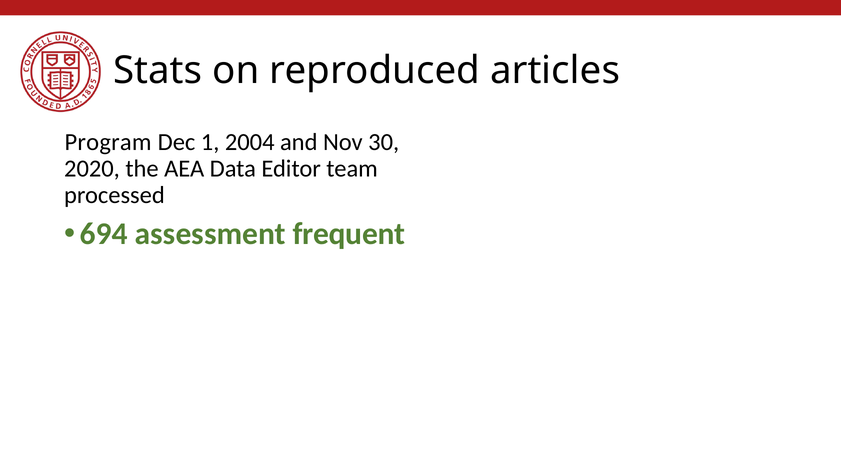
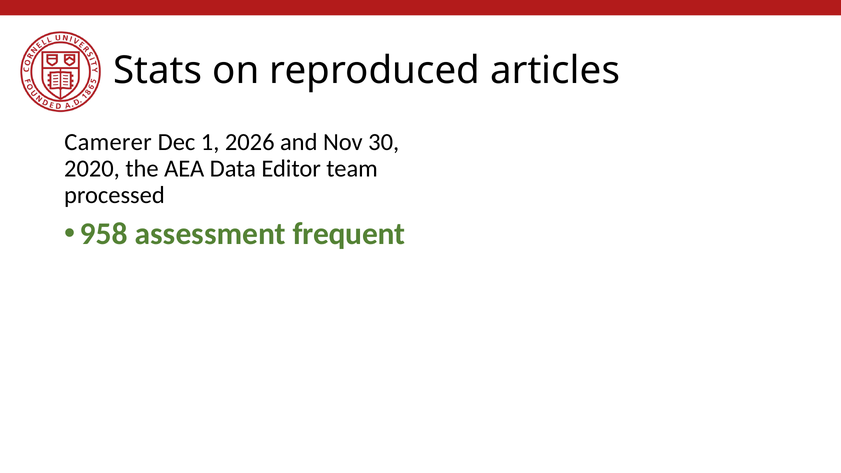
Program: Program -> Camerer (108, 142)
2004: 2004 -> 2026 (250, 142)
694: 694 -> 958 (104, 234)
